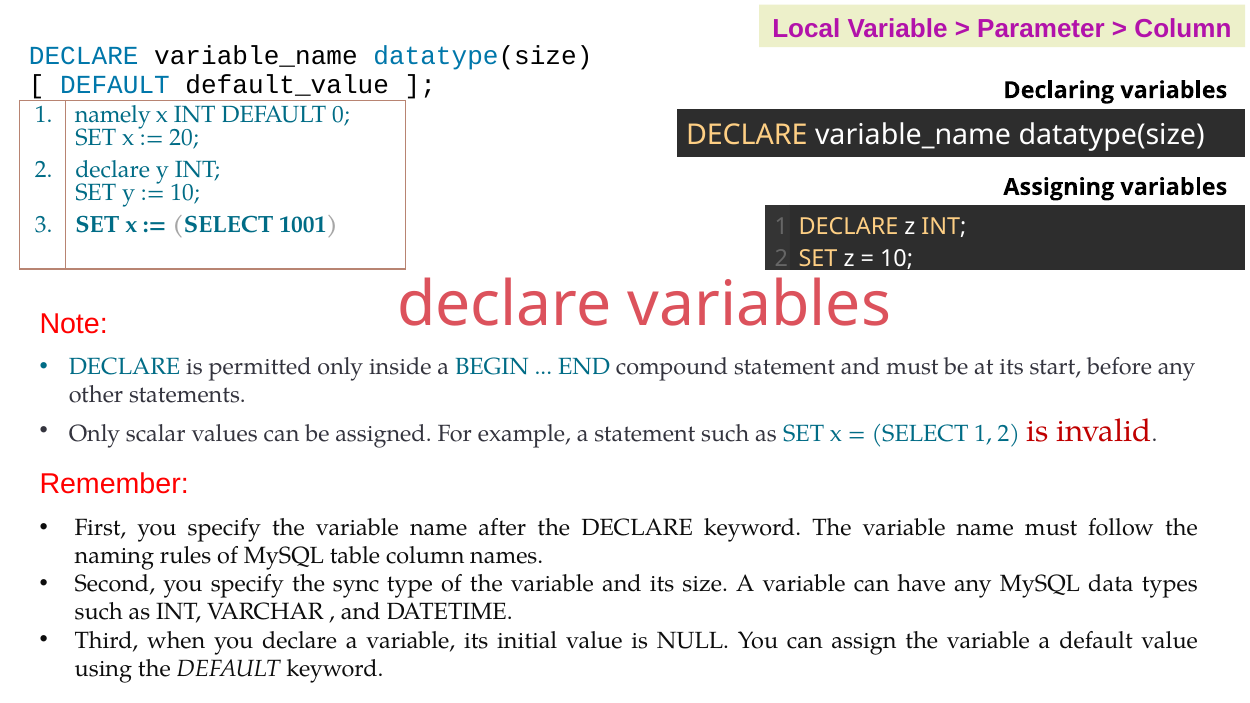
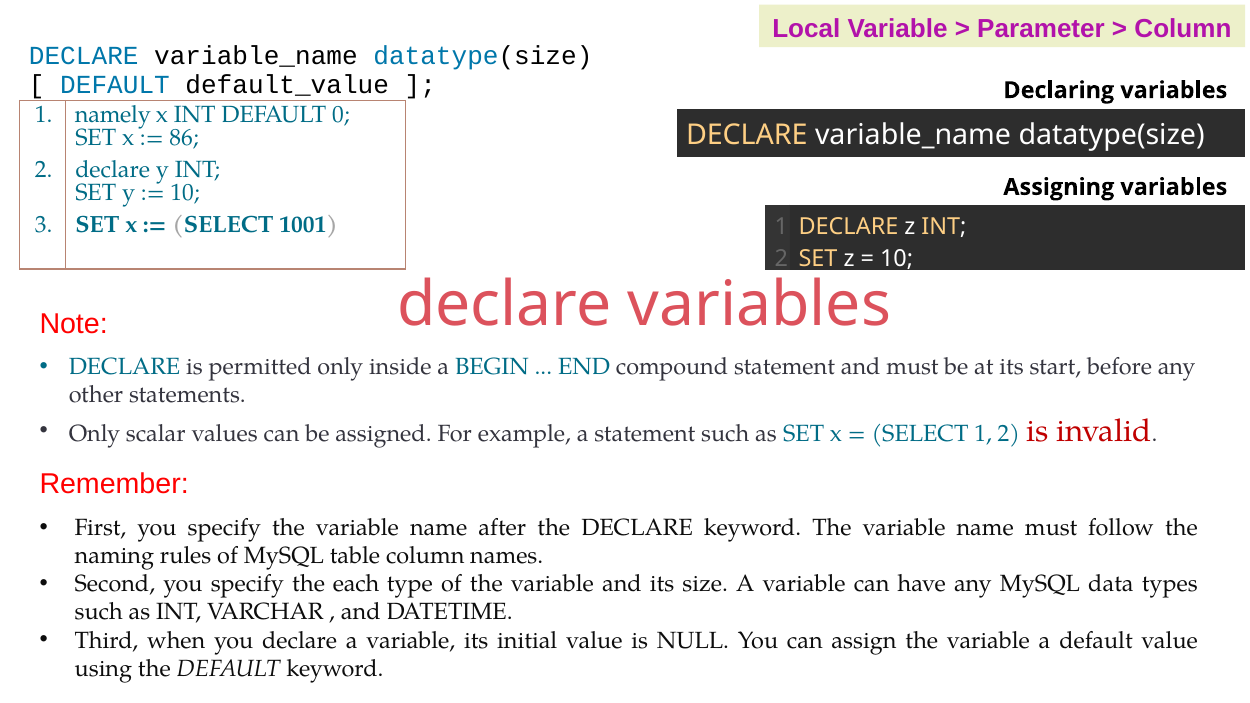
20: 20 -> 86 (184, 138)
sync: sync -> each (356, 584)
